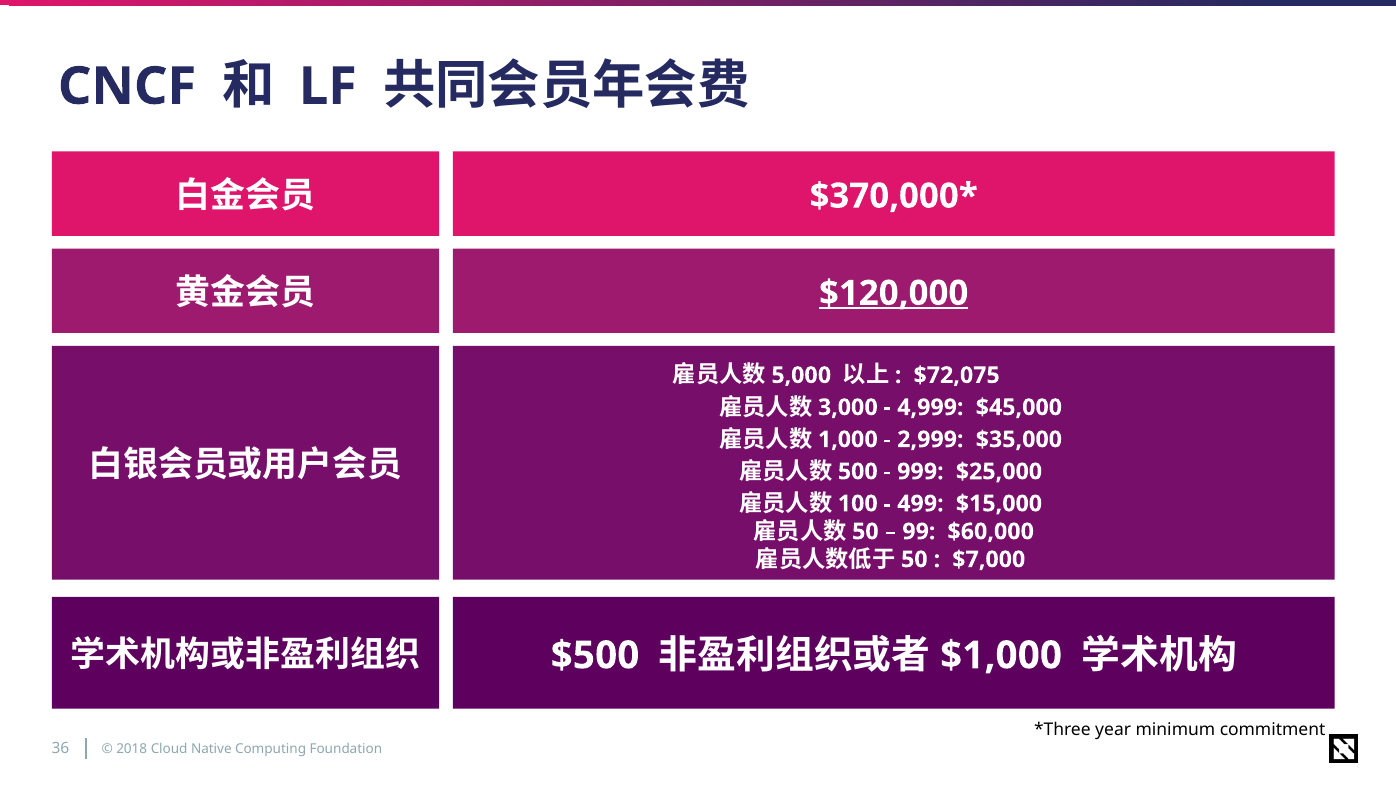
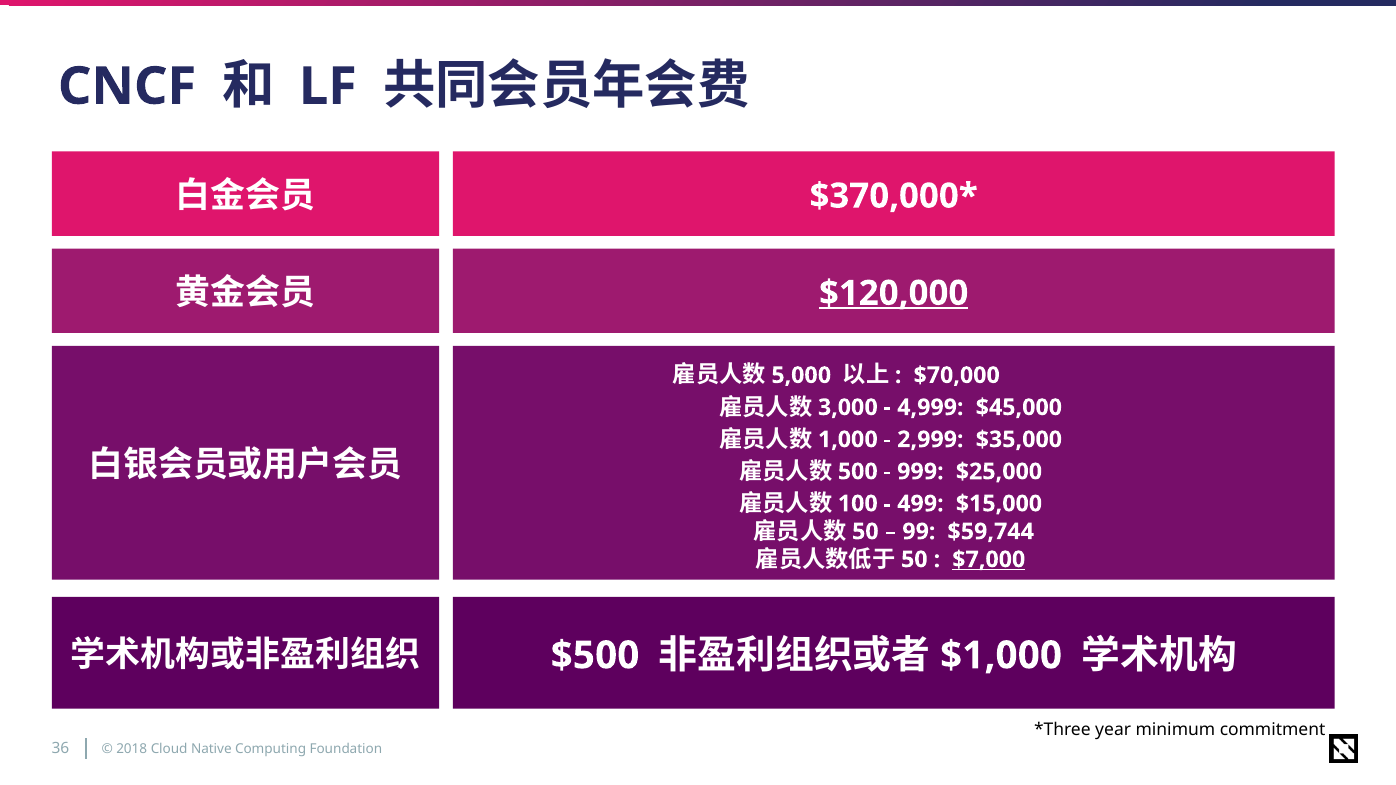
$72,075: $72,075 -> $70,000 (957, 375)
$60,000: $60,000 -> $59,744 (991, 532)
$7,000 underline: none -> present (989, 560)
